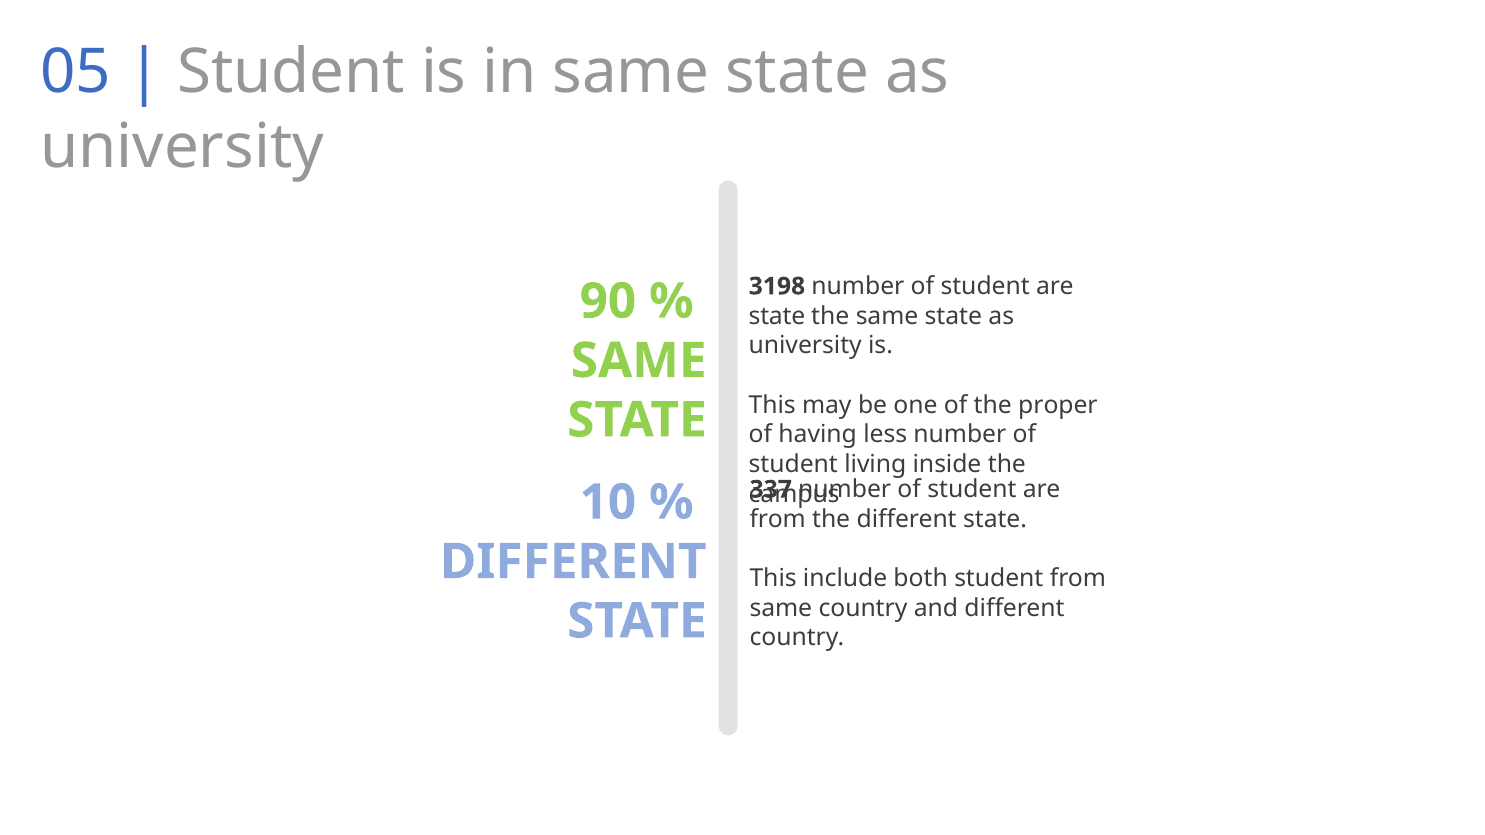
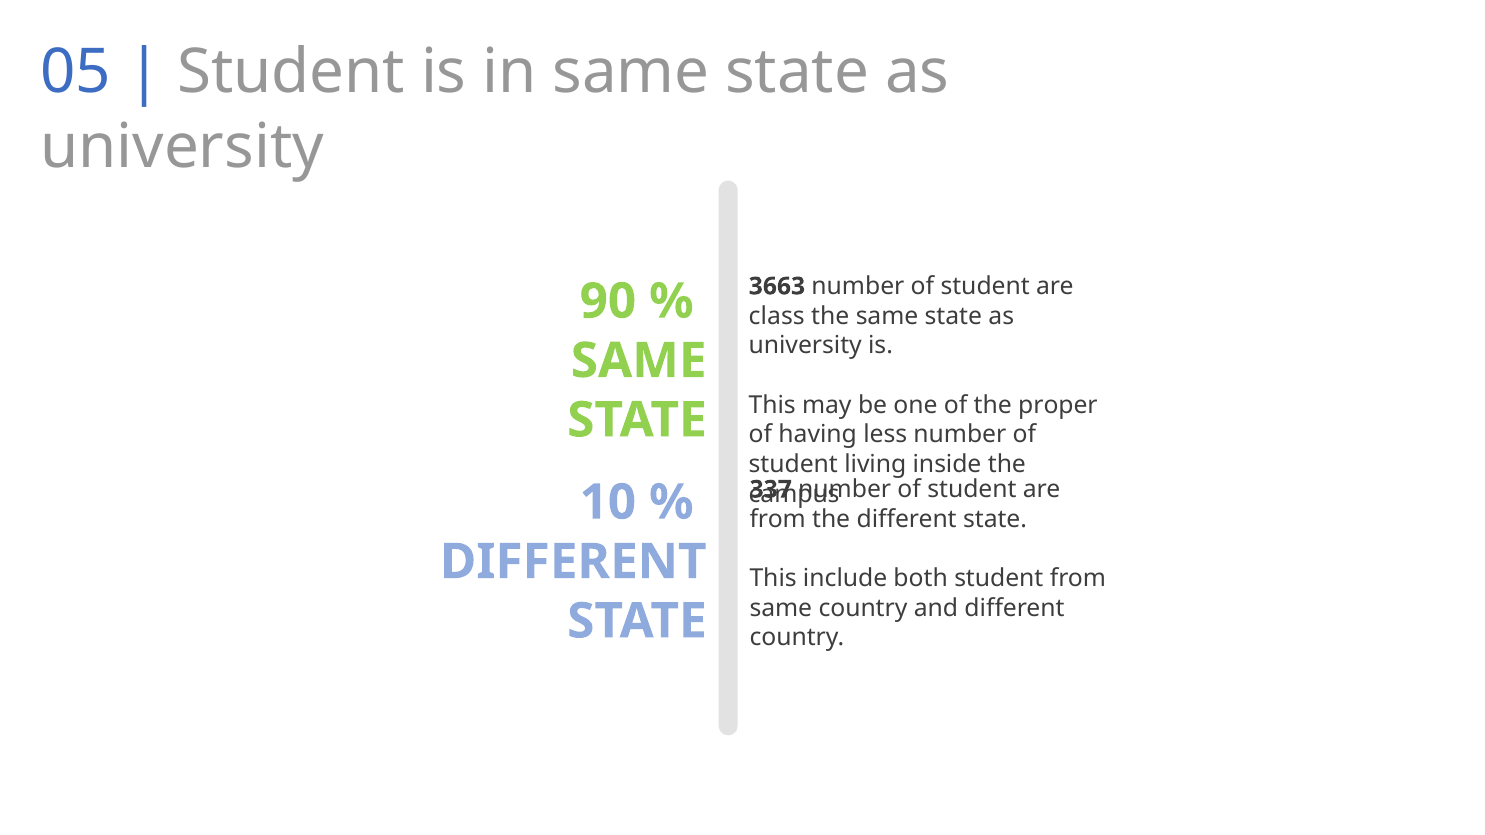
3198: 3198 -> 3663 (777, 286)
state: state -> class (777, 316)
